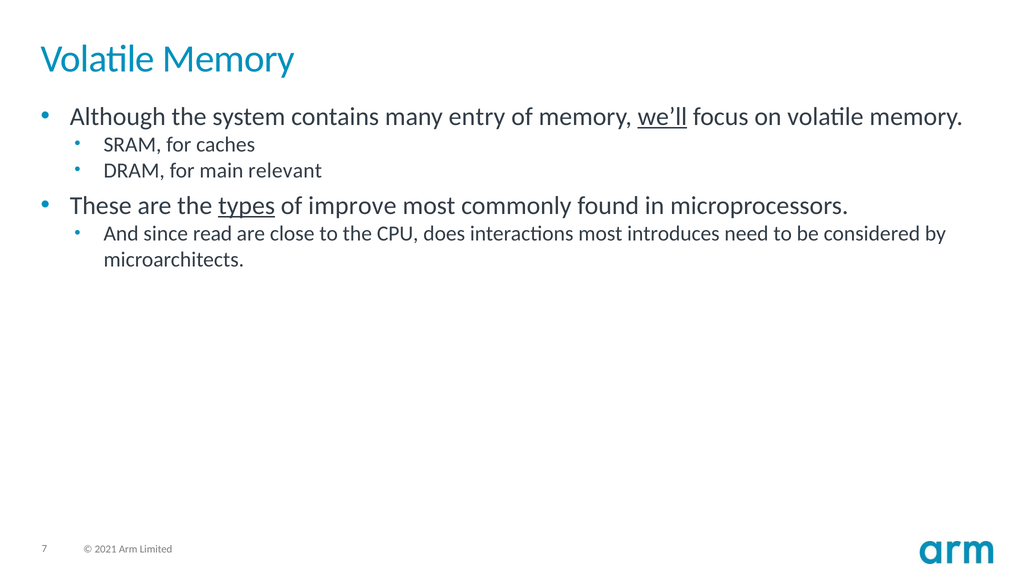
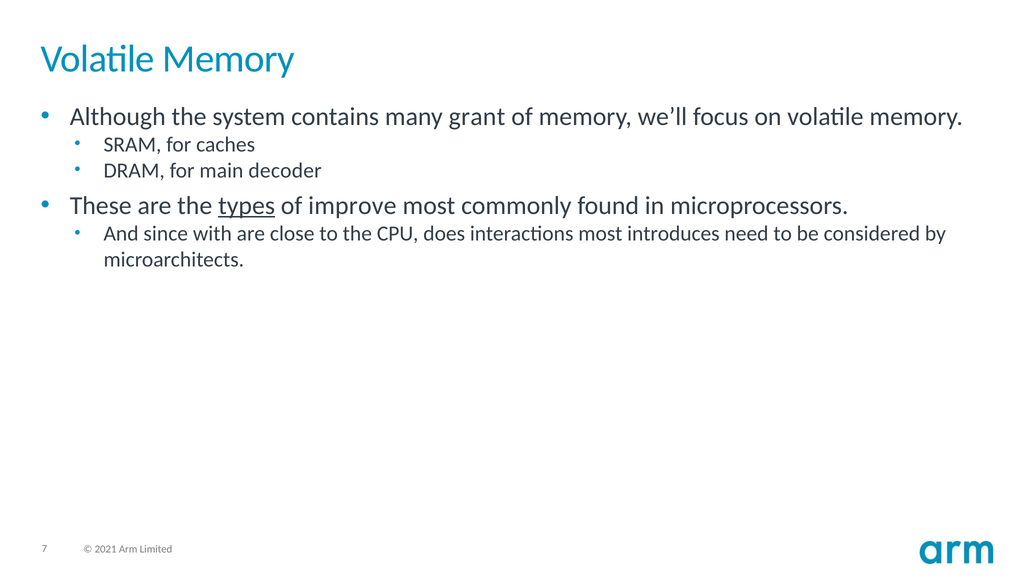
entry: entry -> grant (477, 117)
we’ll underline: present -> none (662, 117)
relevant: relevant -> decoder (285, 171)
read: read -> with (212, 234)
